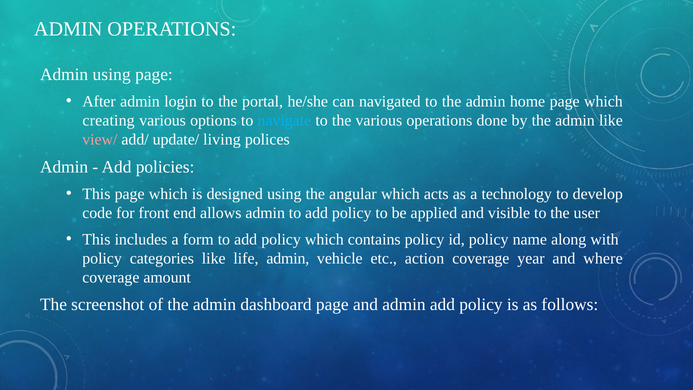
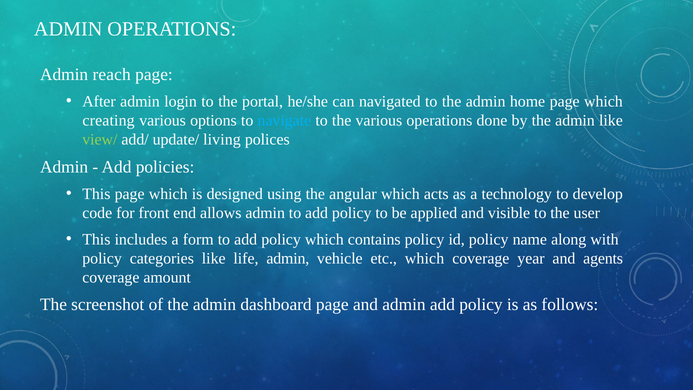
Admin using: using -> reach (112, 74)
view/ colour: pink -> light green (100, 140)
etc action: action -> which (425, 258)
where: where -> agents (603, 258)
